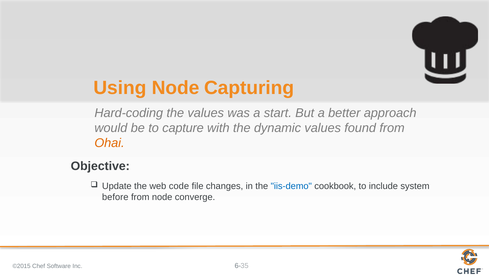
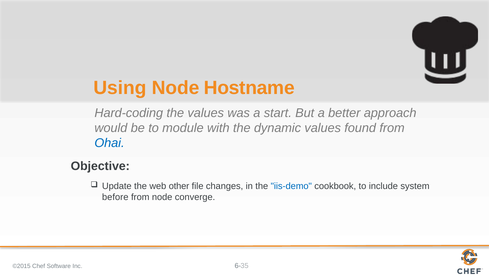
Capturing: Capturing -> Hostname (249, 88)
capture: capture -> module (183, 128)
Ohai colour: orange -> blue (109, 143)
code: code -> other (179, 186)
